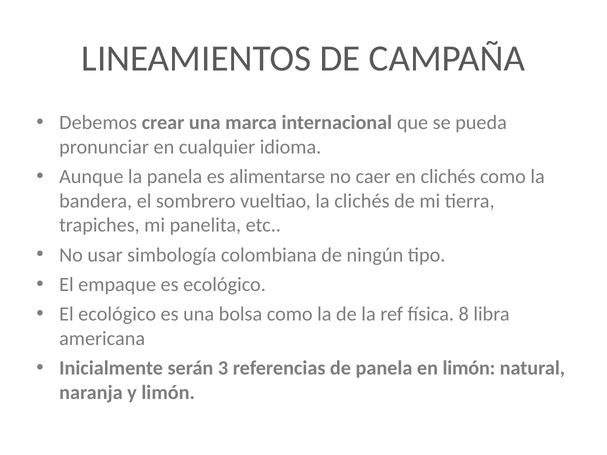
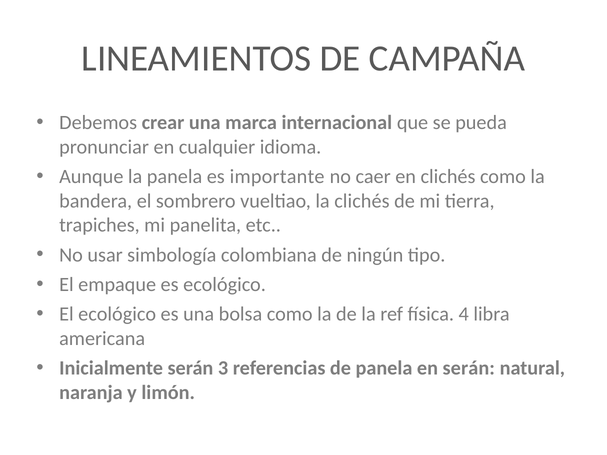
alimentarse: alimentarse -> importante (277, 177)
8: 8 -> 4 (464, 314)
en limón: limón -> serán (469, 368)
